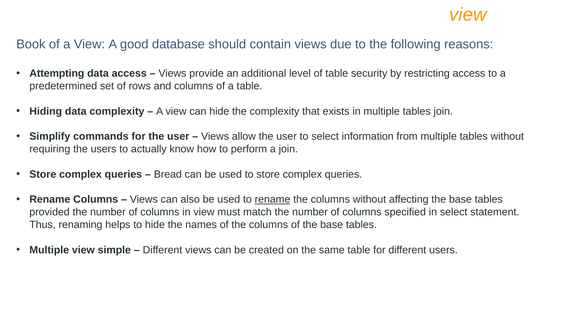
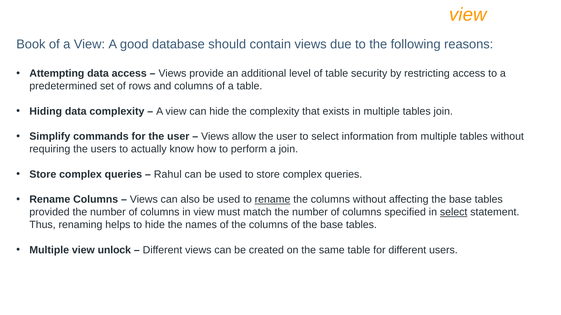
Bread: Bread -> Rahul (168, 175)
select underline: none -> present (454, 213)
simple: simple -> unlock (114, 250)
